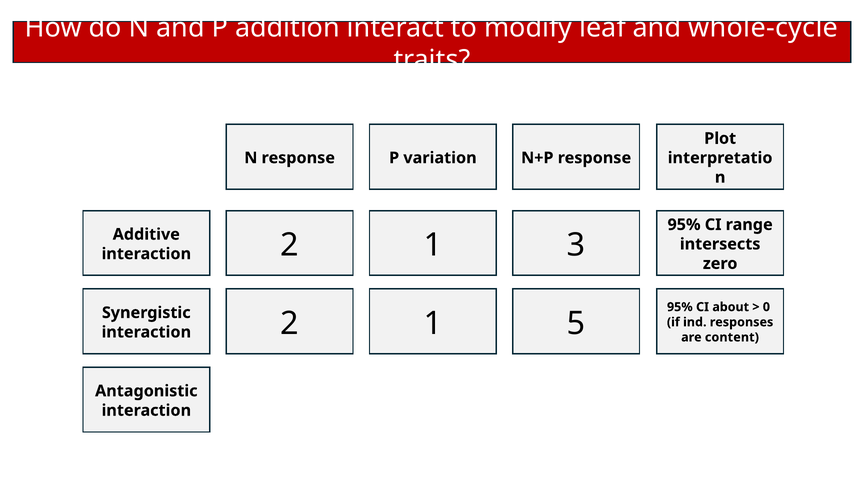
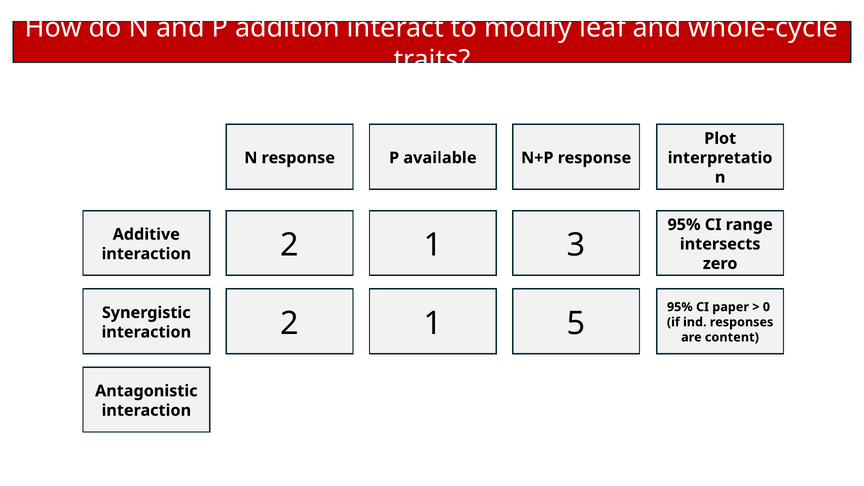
variation: variation -> available (440, 158)
about: about -> paper (731, 307)
